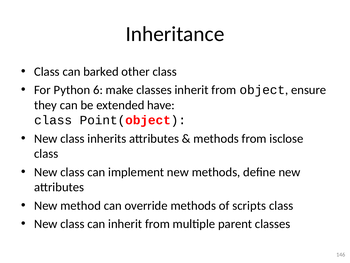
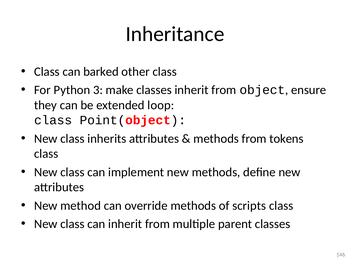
6: 6 -> 3 (98, 90)
have: have -> loop (161, 105)
isclose: isclose -> tokens (286, 138)
